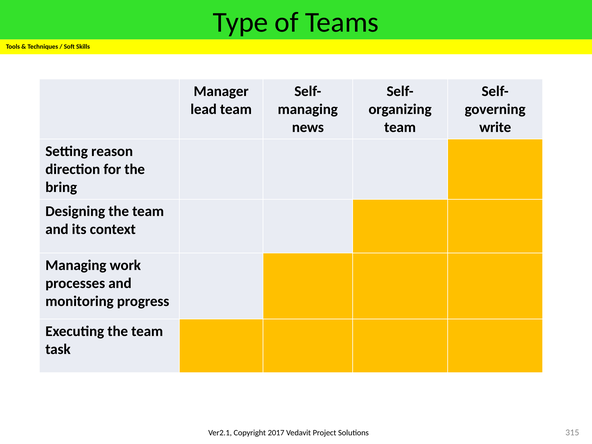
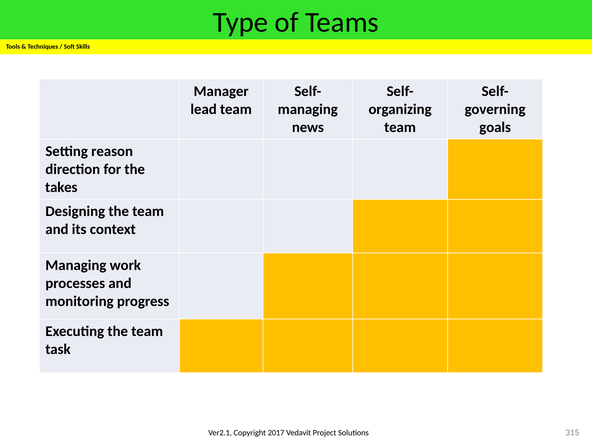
write: write -> goals (495, 127)
bring: bring -> takes (61, 187)
